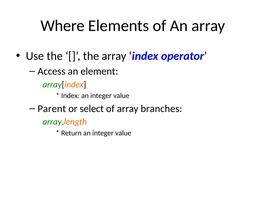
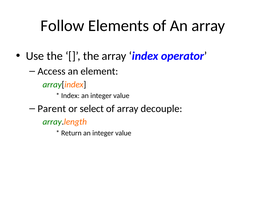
Where: Where -> Follow (62, 26)
branches: branches -> decouple (161, 108)
